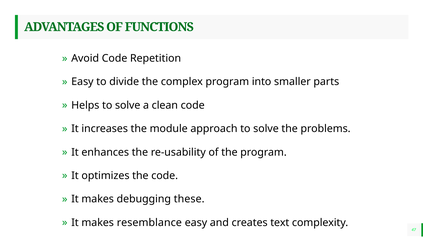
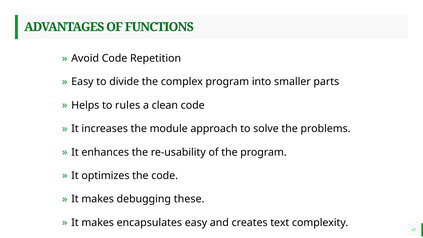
Helps to solve: solve -> rules (128, 105)
resemblance: resemblance -> encapsulates (149, 222)
